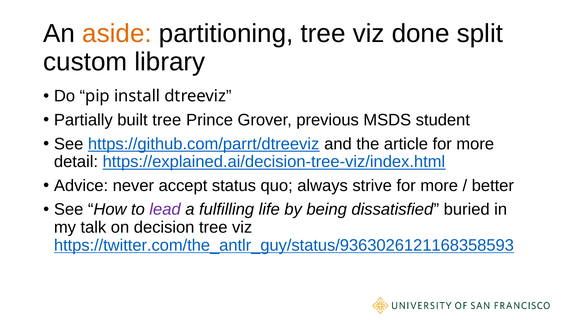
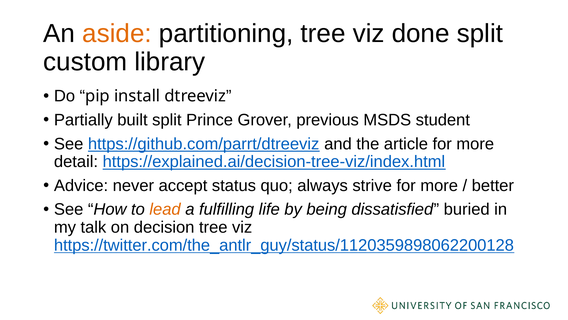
built tree: tree -> split (167, 120)
lead colour: purple -> orange (165, 209)
https://twitter.com/the_antlr_guy/status/9363026121168358593: https://twitter.com/the_antlr_guy/status/9363026121168358593 -> https://twitter.com/the_antlr_guy/status/1120359898062200128 (284, 245)
